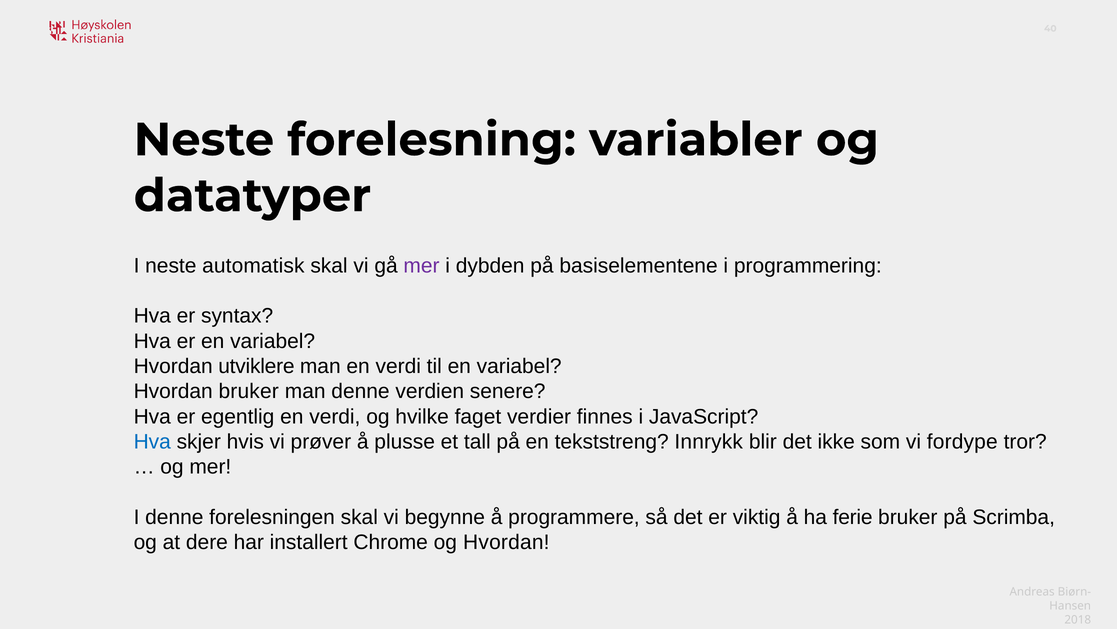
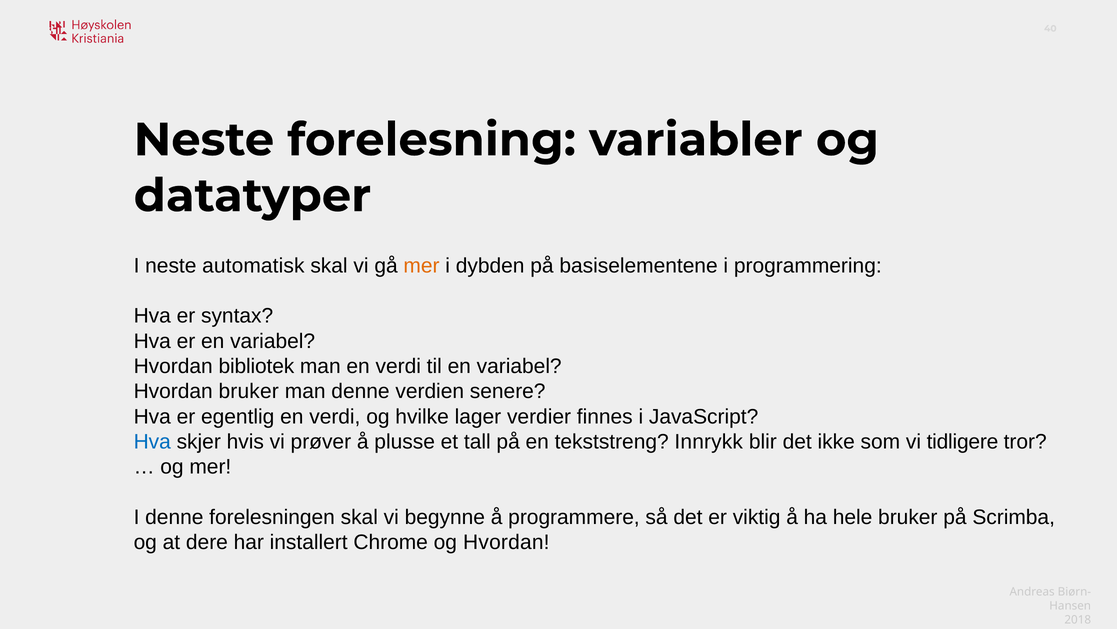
mer colour: purple -> orange (422, 265)
utviklere: utviklere -> bibliotek (256, 366)
faget: faget -> lager (478, 416)
fordype: fordype -> tidligere (962, 441)
ferie: ferie -> hele (853, 517)
